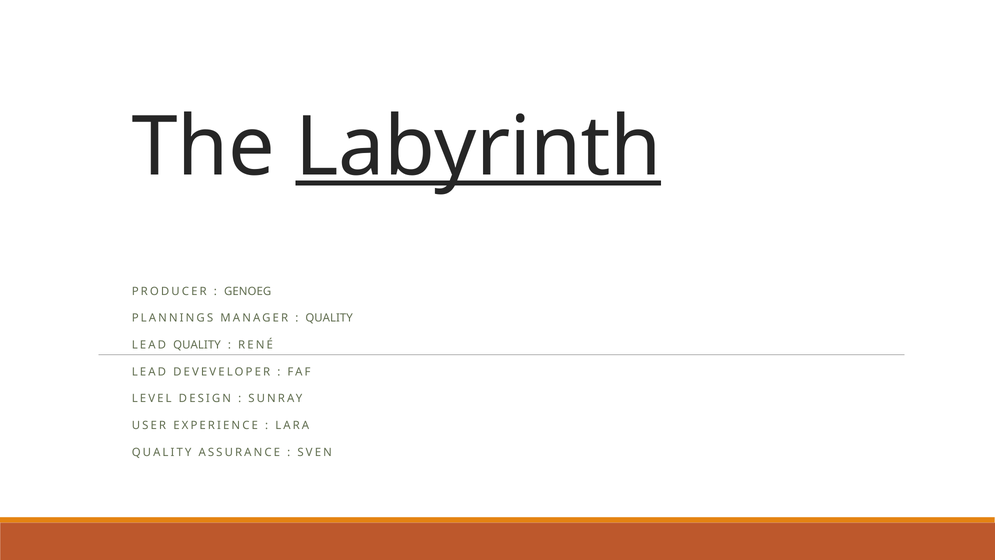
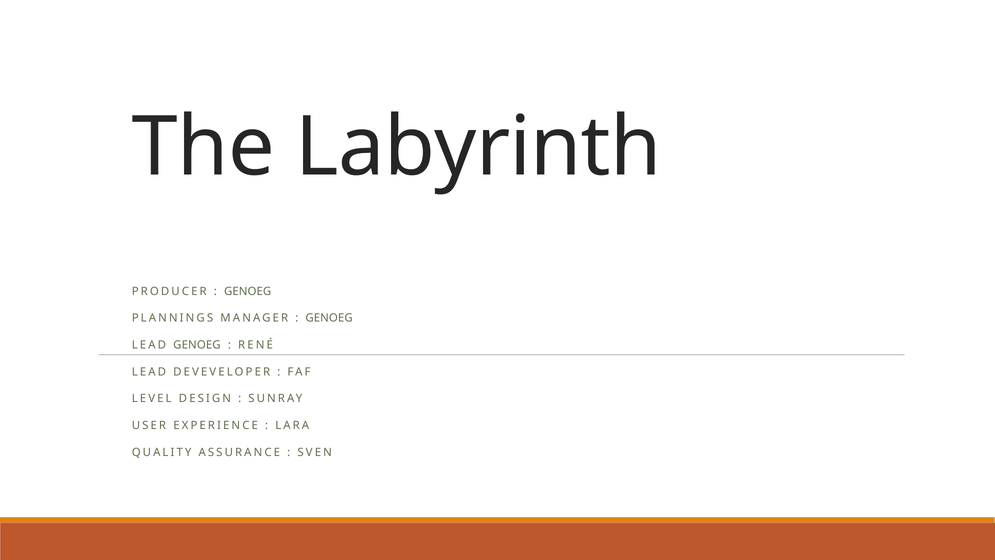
Labyrinth underline: present -> none (478, 147)
QUALITY: QUALITY -> GENOEG (329, 318)
LEAD QUALITY: QUALITY -> GENOEG (197, 345)
